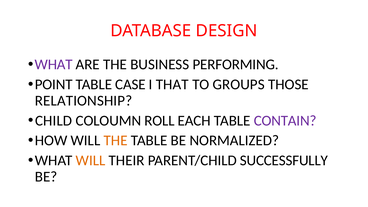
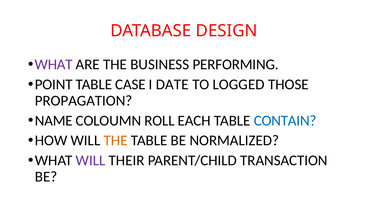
THAT: THAT -> DATE (172, 84)
GROUPS: GROUPS -> LOGGED (239, 84)
RELATIONSHIP: RELATIONSHIP -> PROPAGATION (84, 101)
CHILD: CHILD -> NAME (54, 121)
CONTAIN colour: purple -> blue (285, 121)
WILL colour: orange -> purple (91, 161)
SUCCESSFULLY: SUCCESSFULLY -> TRANSACTION (284, 161)
